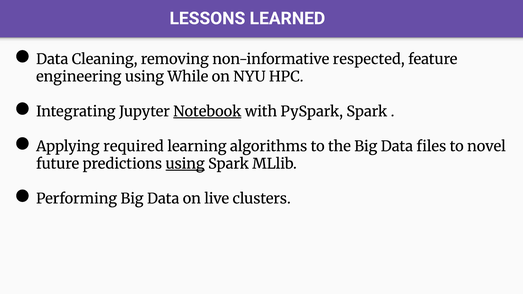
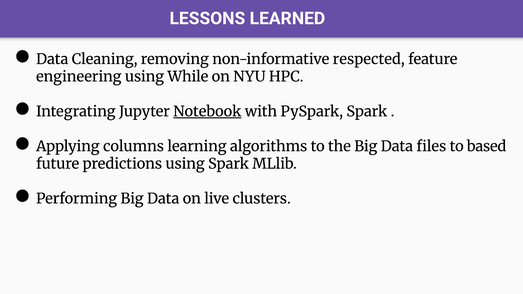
required: required -> columns (134, 147)
novel: novel -> based (487, 147)
using underline: present -> none (185, 164)
